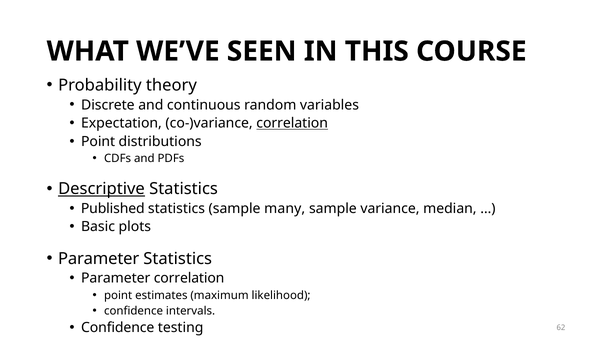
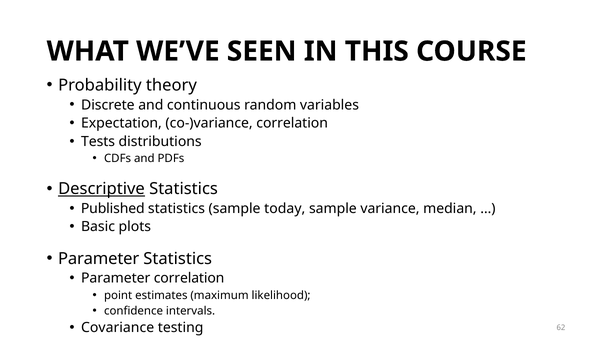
correlation underline: present -> none (292, 123)
Point: Point -> Tests (98, 142)
many: many -> today (285, 209)
Confidence: Confidence -> Covariance (118, 328)
